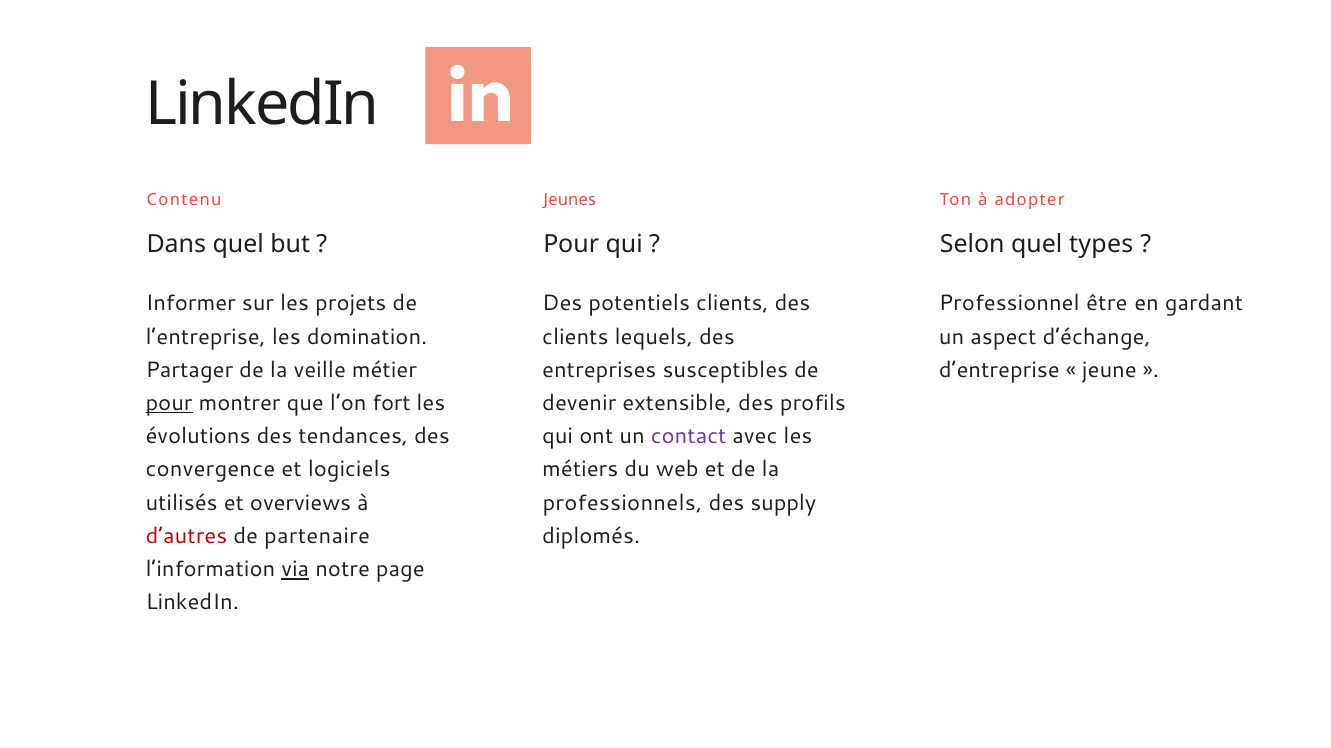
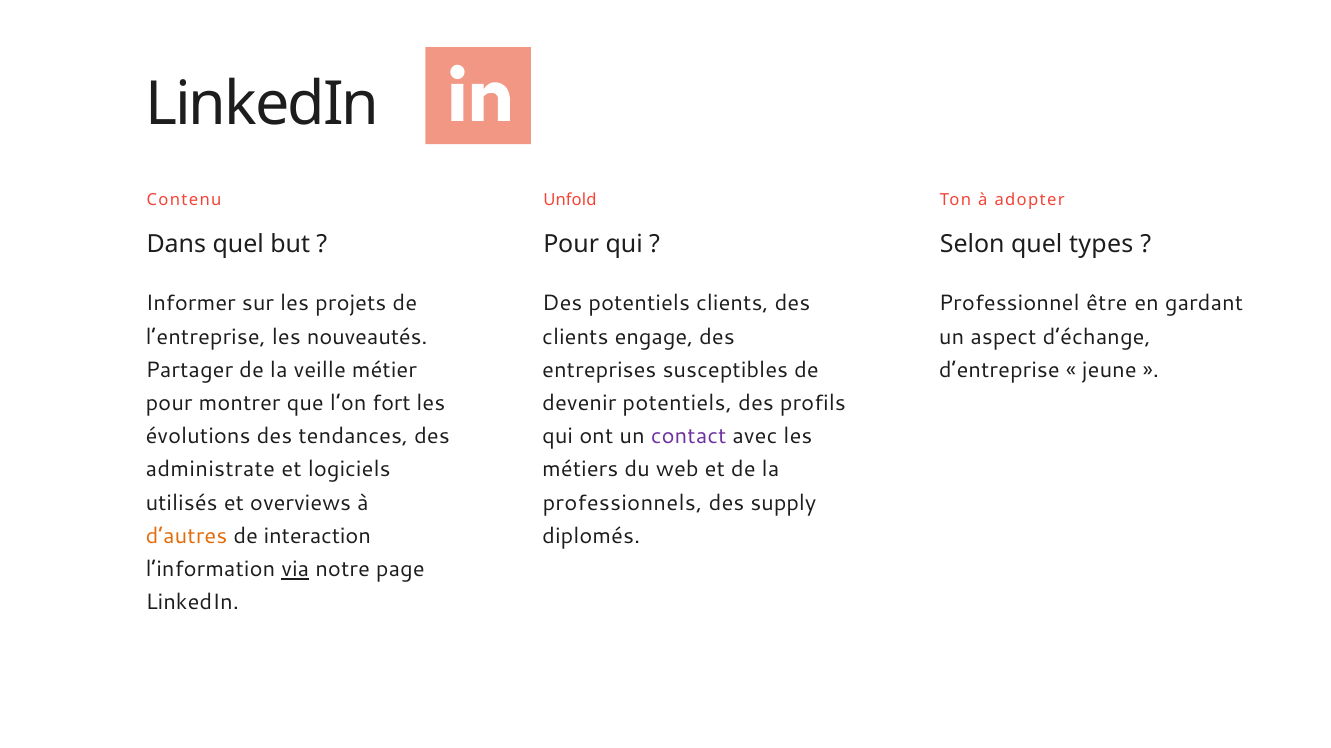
Jeunes: Jeunes -> Unfold (570, 200)
domination: domination -> nouveautés (367, 337)
lequels: lequels -> engage (654, 337)
pour underline: present -> none (169, 404)
devenir extensible: extensible -> potentiels (677, 404)
convergence: convergence -> administrate (210, 470)
d’autres colour: red -> orange (186, 537)
partenaire: partenaire -> interaction (317, 537)
